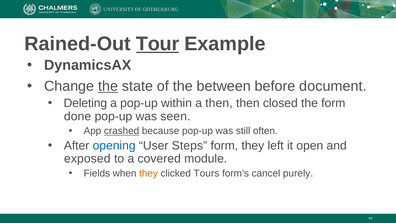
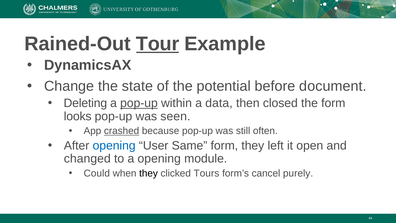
the underline: present -> none (108, 86)
between: between -> potential (224, 86)
pop-up underline: none -> present (139, 103)
a then: then -> data (219, 103)
done: done -> looks (78, 116)
Steps: Steps -> Same (190, 145)
exposed: exposed -> changed (87, 158)
a covered: covered -> opening (159, 158)
Fields: Fields -> Could (97, 173)
they colour: orange -> black (149, 173)
